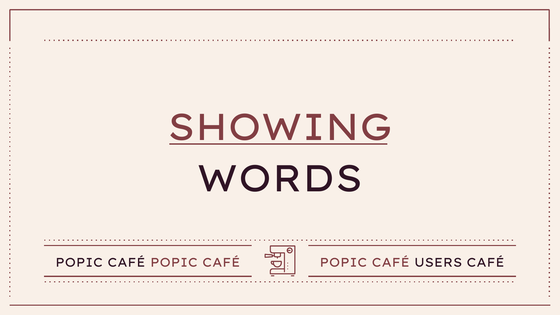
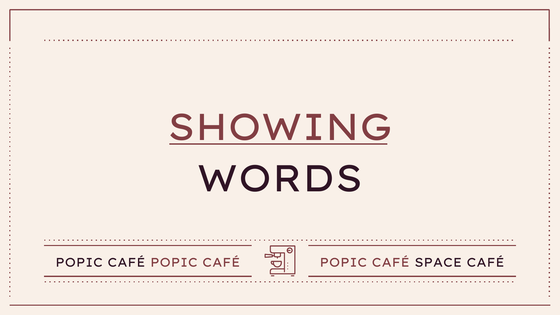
USERS: USERS -> SPACE (438, 263)
